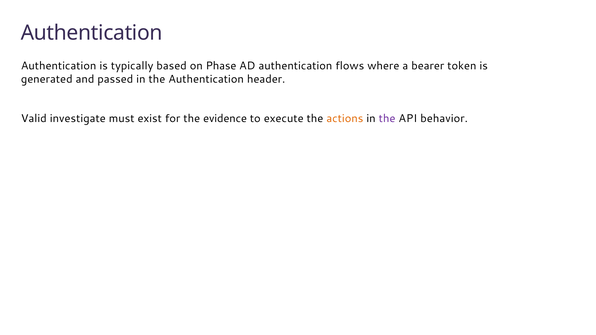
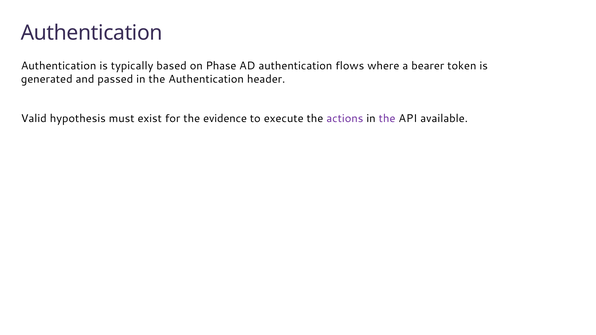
investigate: investigate -> hypothesis (78, 119)
actions colour: orange -> purple (345, 119)
behavior: behavior -> available (444, 119)
